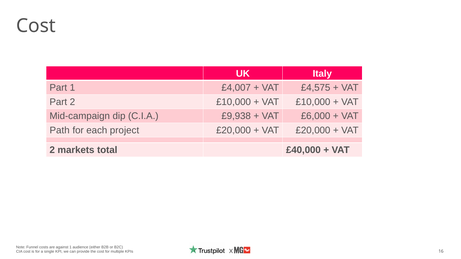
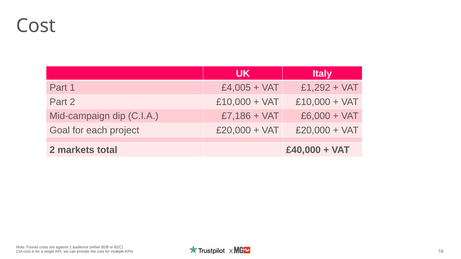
£4,007: £4,007 -> £4,005 (236, 88)
£4,575: £4,575 -> £1,292 (316, 88)
£9,938: £9,938 -> £7,186 (236, 116)
Path: Path -> Goal (60, 130)
